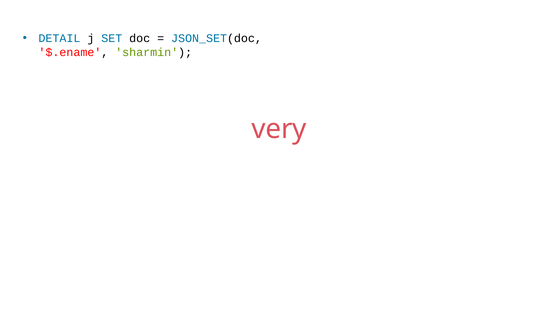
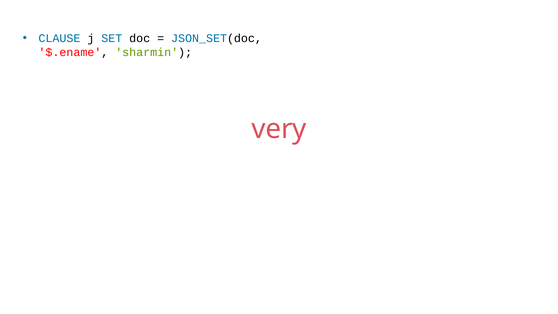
DETAIL: DETAIL -> CLAUSE (59, 38)
